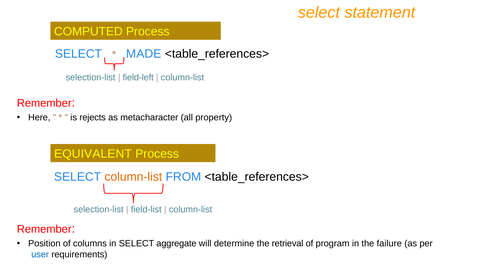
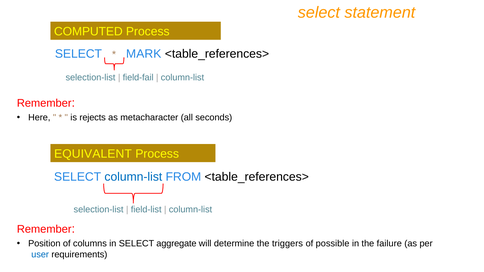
MADE: MADE -> MARK (144, 54)
field-left: field-left -> field-fail (138, 77)
property: property -> seconds (214, 118)
column-list colour: orange -> blue (133, 177)
retrieval: retrieval -> triggers (287, 244)
program: program -> possible (333, 244)
